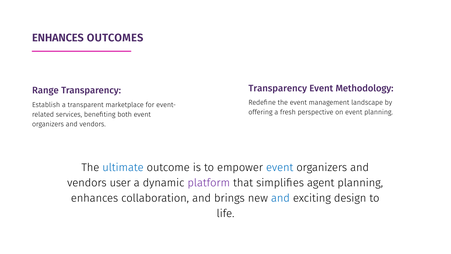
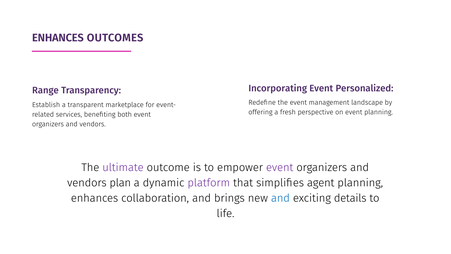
Transparency: Transparency -> Incorporating (278, 88)
Methodology: Methodology -> Personalized (364, 88)
ultimate colour: blue -> purple (123, 167)
event colour: blue -> purple (280, 167)
user: user -> plan (120, 183)
design: design -> details (350, 198)
